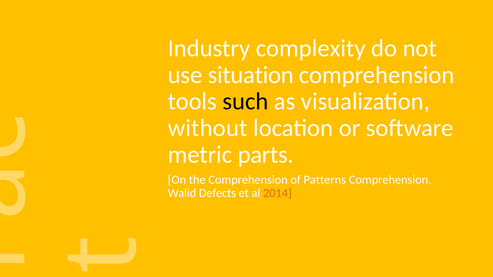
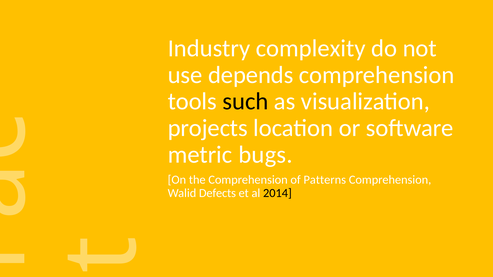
situation: situation -> depends (251, 75)
without: without -> projects (208, 128)
parts: parts -> bugs (266, 155)
2014 colour: orange -> black (277, 193)
